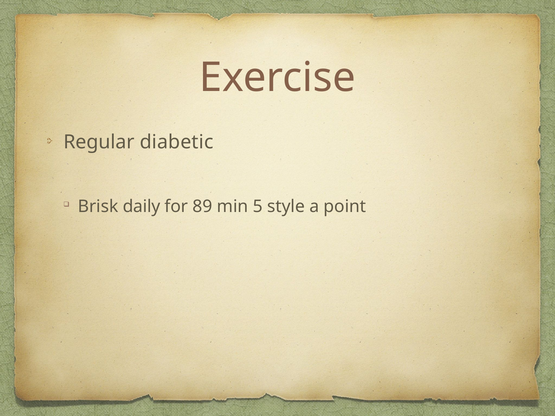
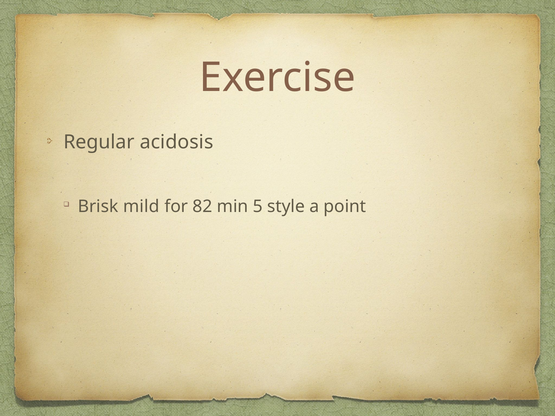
diabetic: diabetic -> acidosis (177, 142)
daily: daily -> mild (141, 206)
89: 89 -> 82 (203, 206)
